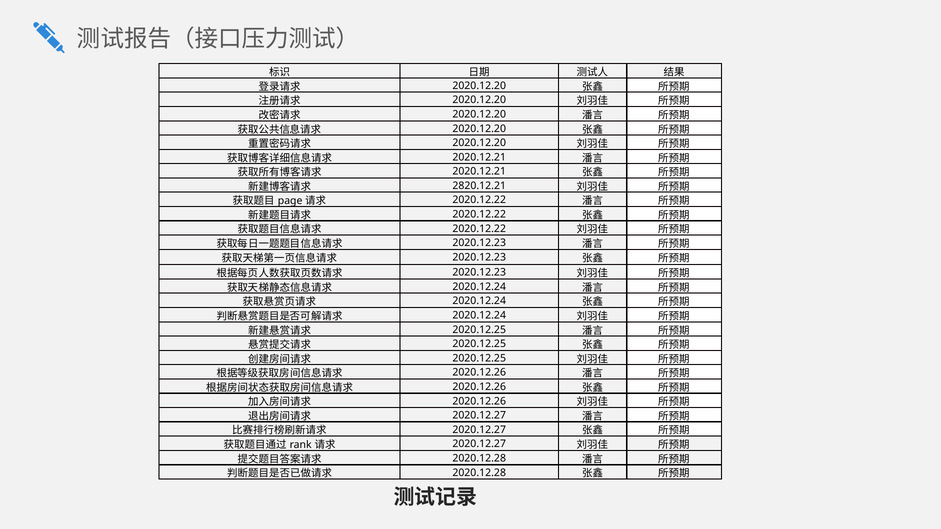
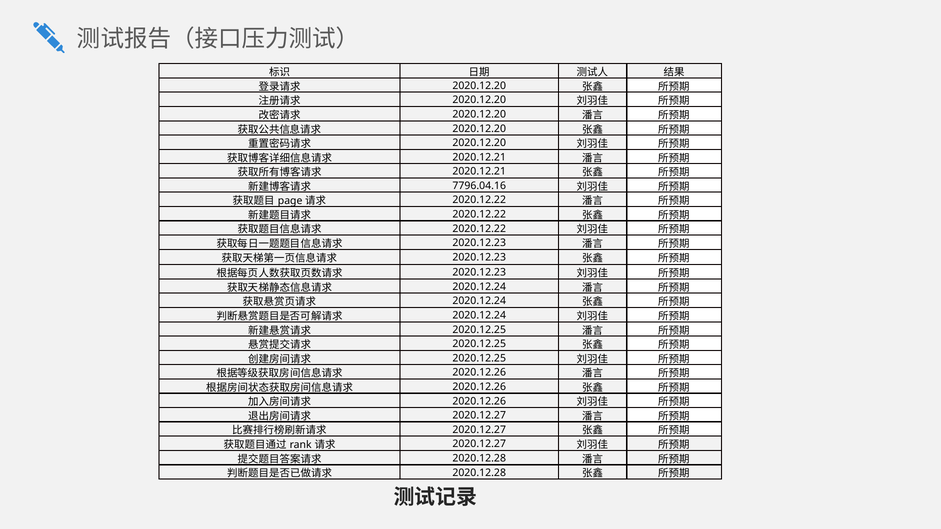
2820.12.21: 2820.12.21 -> 7796.04.16 (479, 186)
